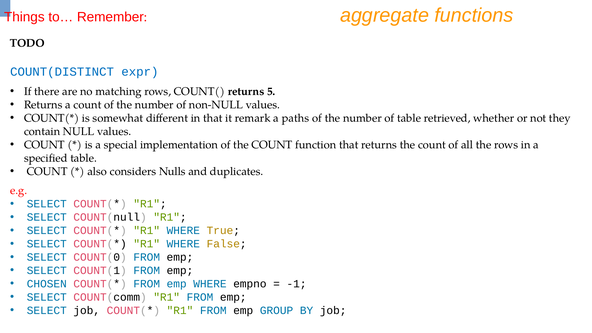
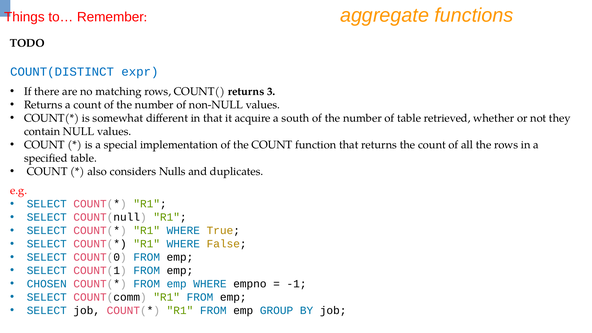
5: 5 -> 3 (271, 92)
remark: remark -> acquire (253, 118)
paths: paths -> south (295, 118)
